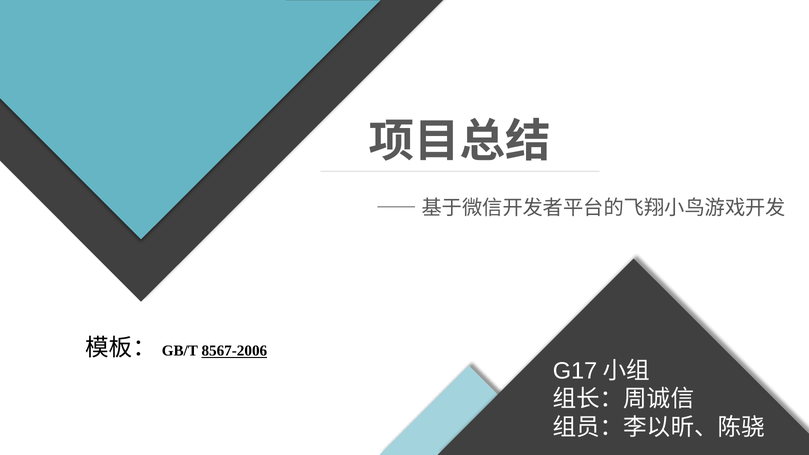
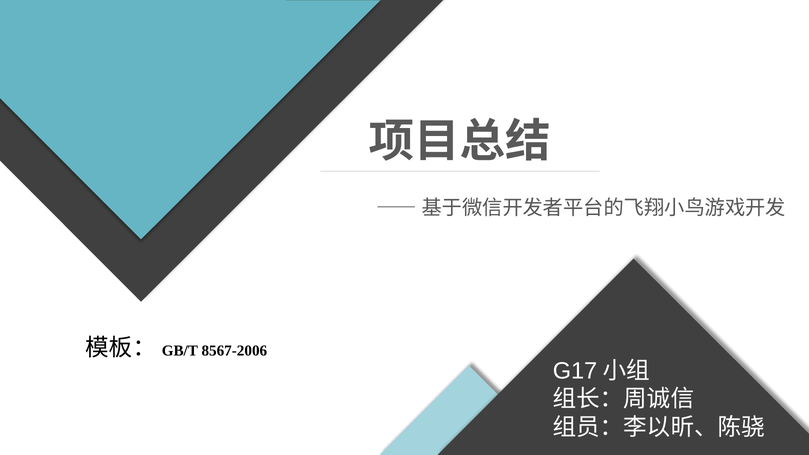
8567-2006 underline: present -> none (234, 351)
